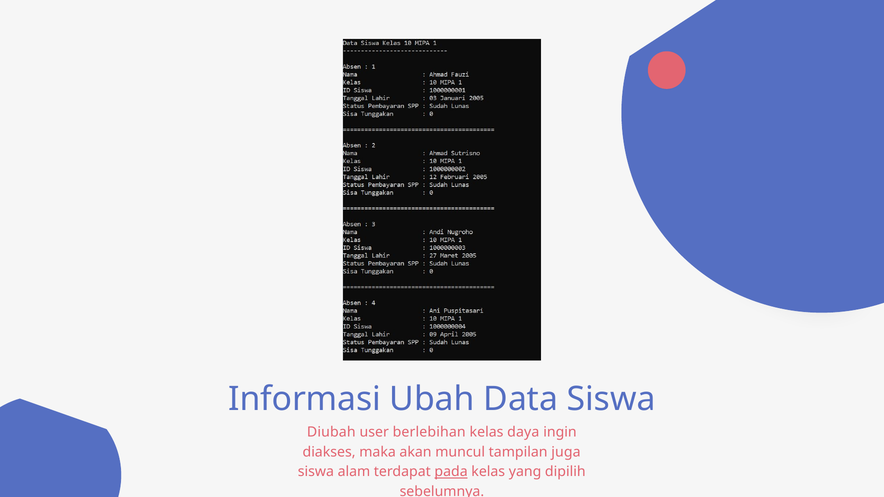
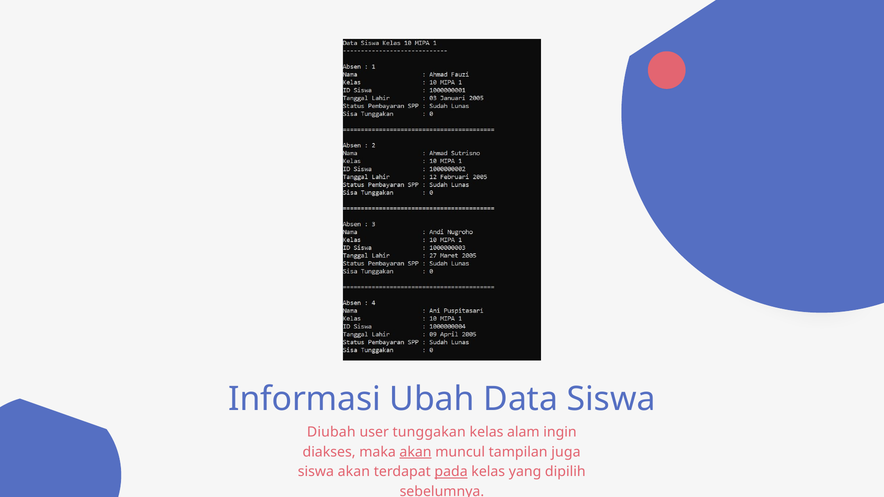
berlebihan: berlebihan -> tunggakan (429, 432)
daya: daya -> alam (523, 432)
akan underline: none -> present (416, 452)
siswa alam: alam -> akan (354, 472)
